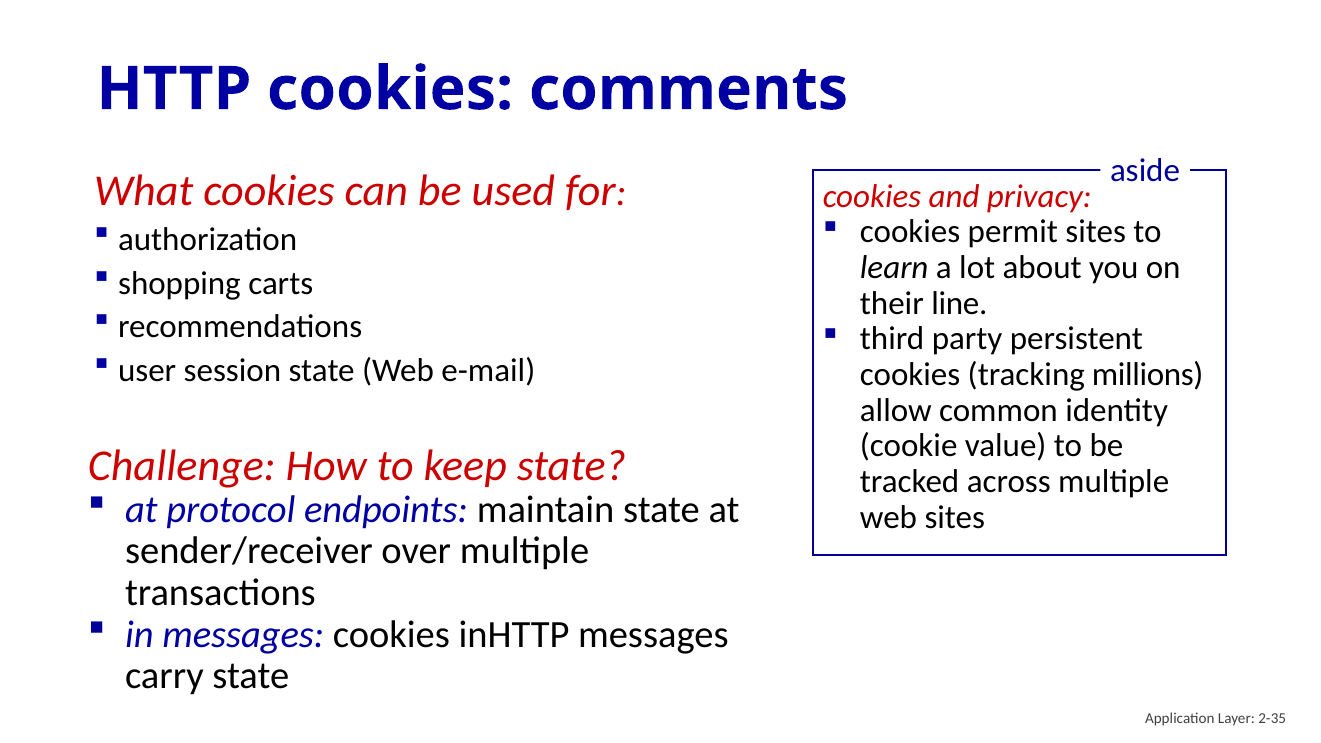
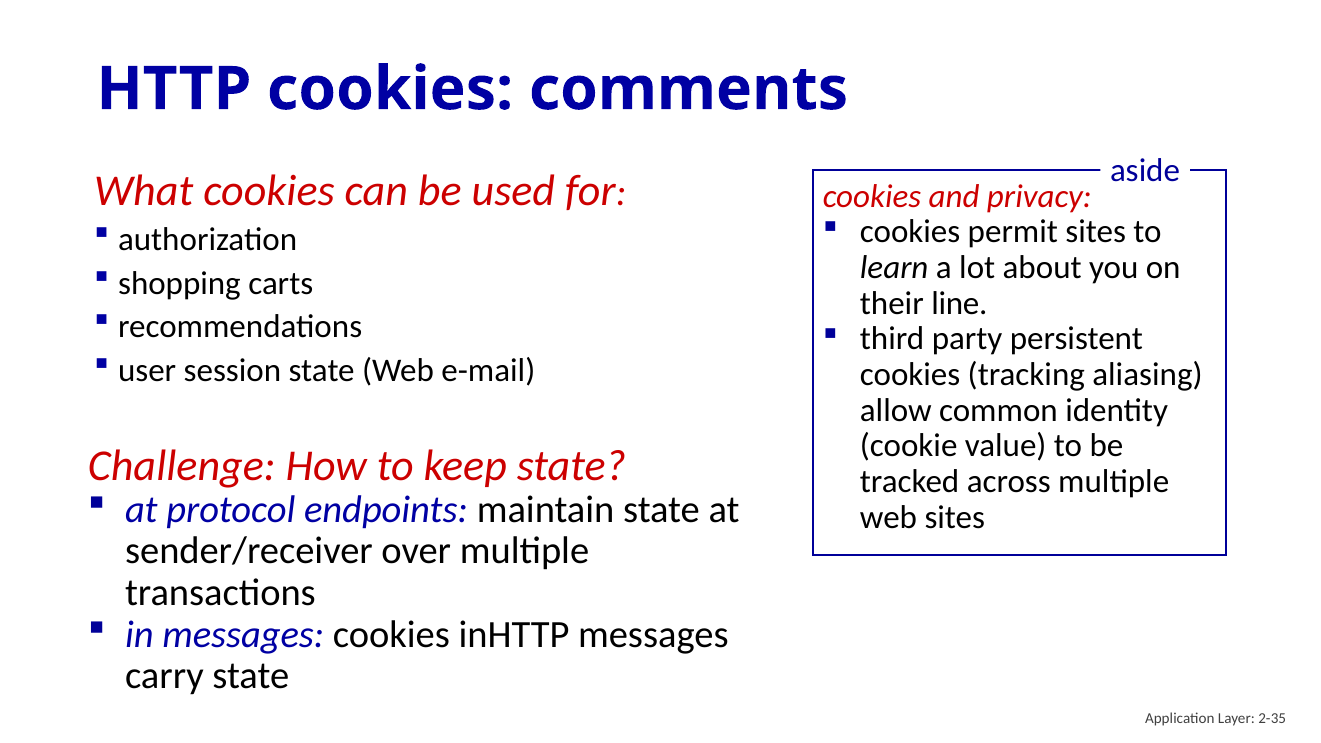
millions: millions -> aliasing (1147, 375)
